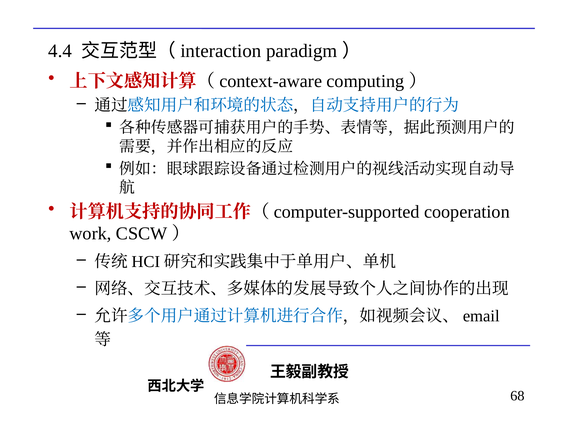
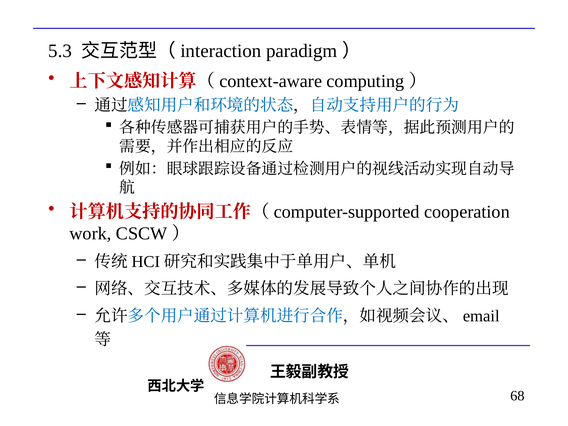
4.4: 4.4 -> 5.3 (60, 51)
